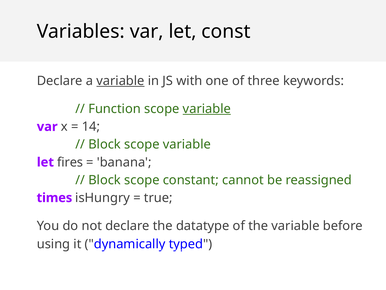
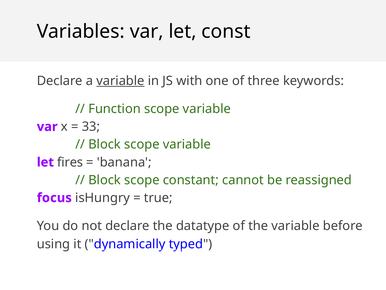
variable underline: present -> none (207, 109)
14: 14 -> 33 (91, 126)
times: times -> focus (54, 197)
